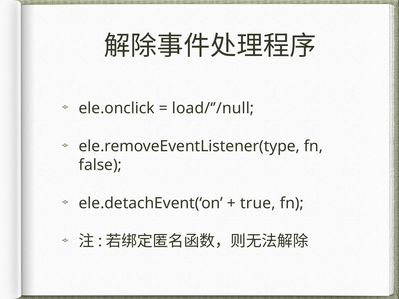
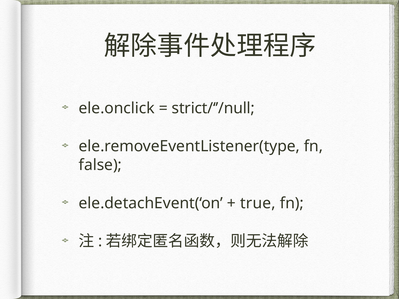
load/‘’/null: load/‘’/null -> strict/‘’/null (213, 108)
